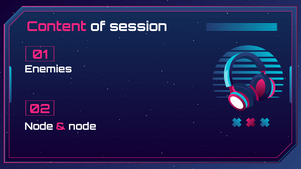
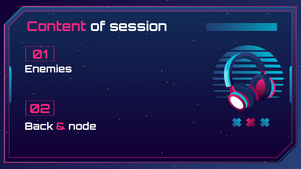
Node: Node -> Back (39, 127)
